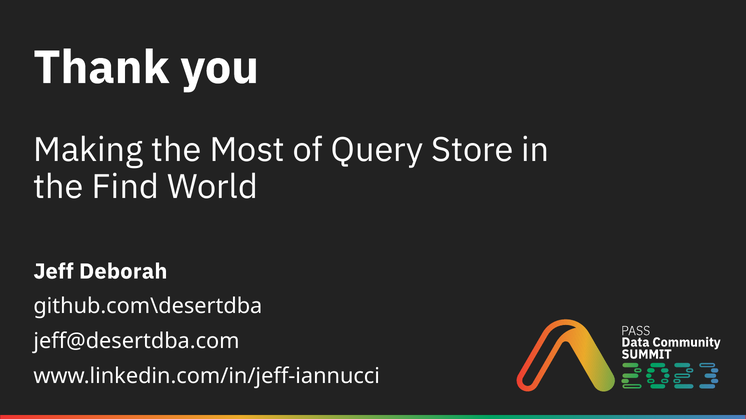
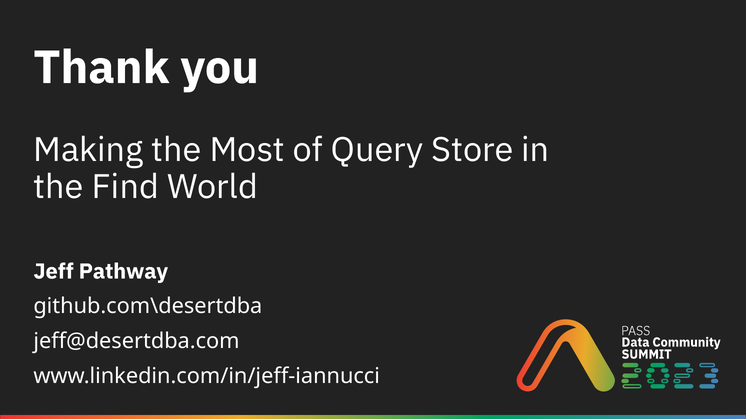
Deborah: Deborah -> Pathway (123, 272)
